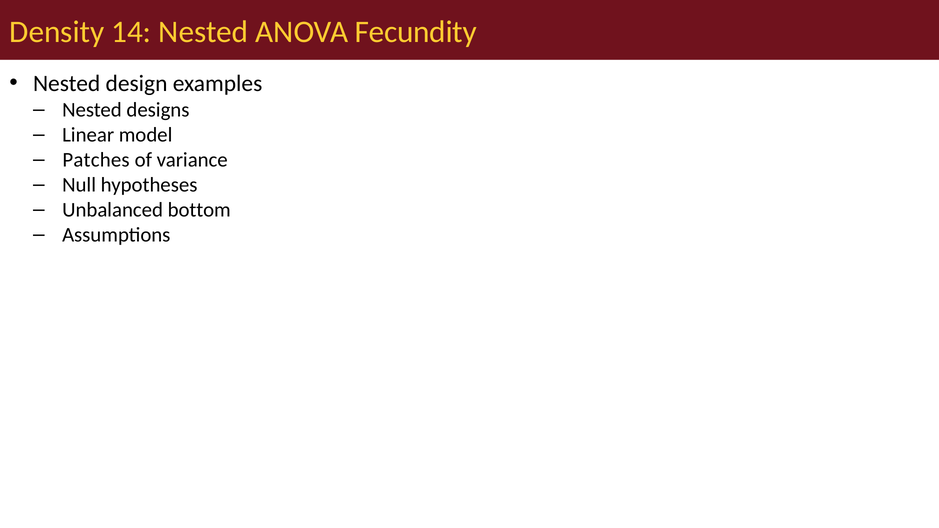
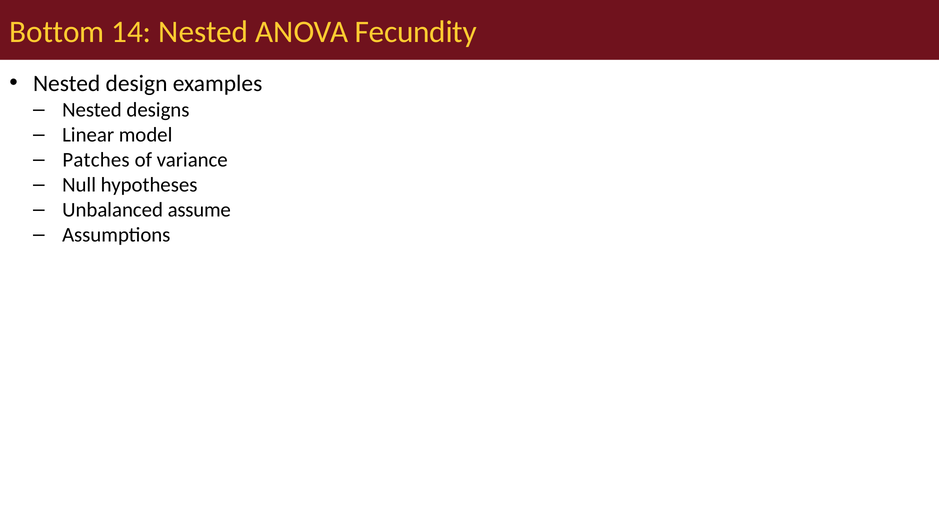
Density: Density -> Bottom (57, 32)
bottom: bottom -> assume (199, 210)
